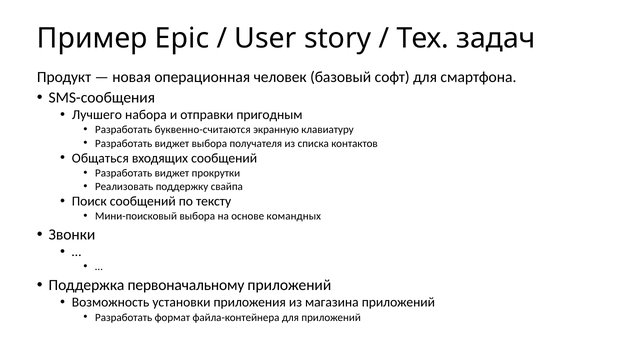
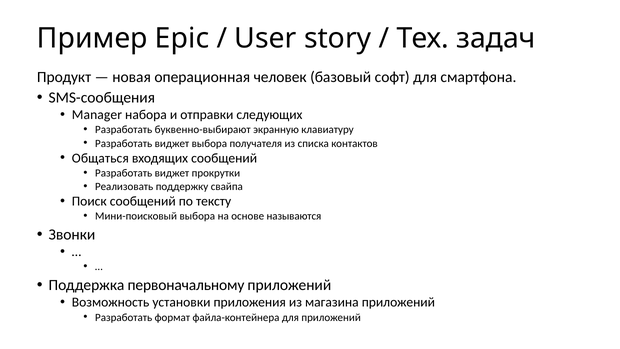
Лучшего: Лучшего -> Manager (97, 115)
пригодным: пригодным -> следующих (269, 115)
буквенно-считаются: буквенно-считаются -> буквенно-выбирают (203, 130)
командных: командных -> называются (294, 216)
